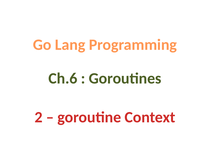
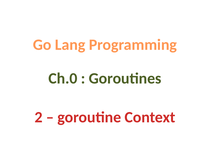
Ch.6: Ch.6 -> Ch.0 (63, 79)
